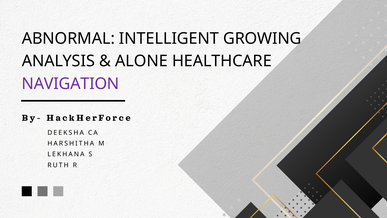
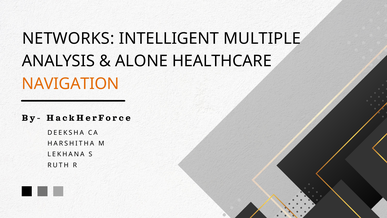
ABNORMAL: ABNORMAL -> NETWORKS (68, 38)
GROWING: GROWING -> MULTIPLE (262, 38)
NAVIGATION colour: purple -> orange (70, 84)
